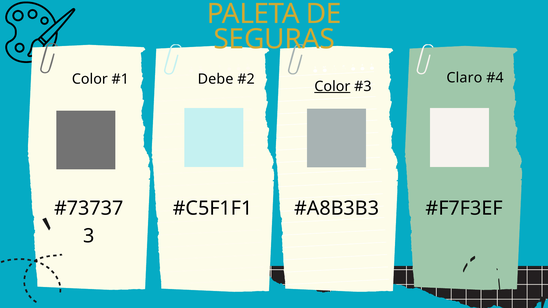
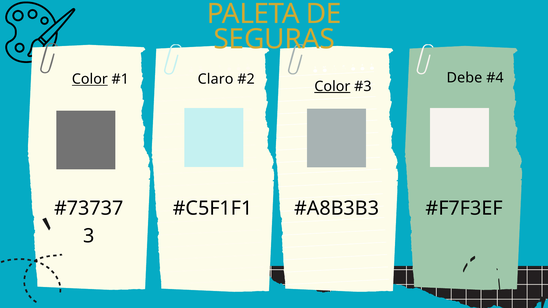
Claro: Claro -> Debe (464, 78)
Color underline: none -> present (90, 79)
Debe: Debe -> Claro (216, 79)
